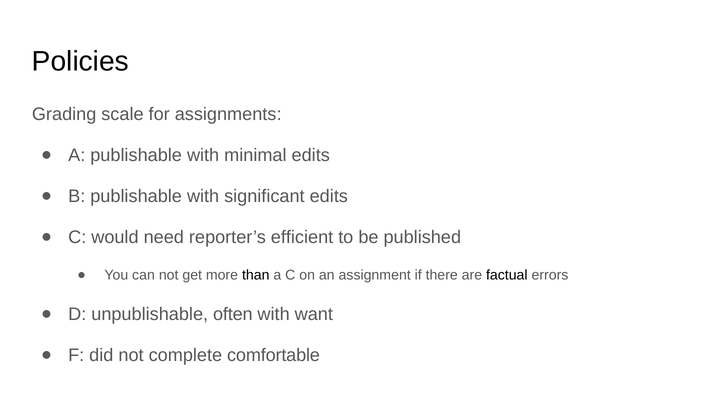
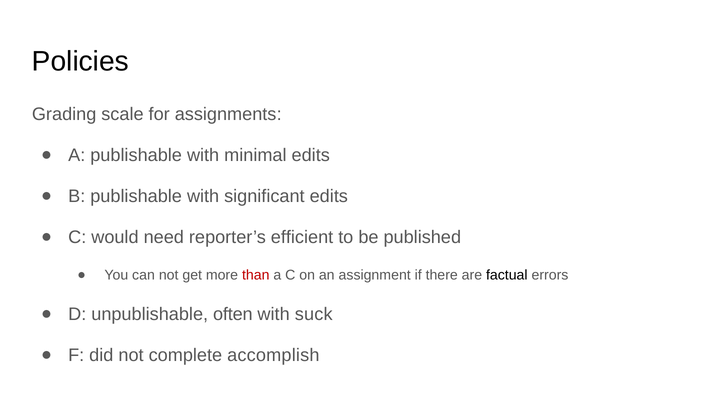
than colour: black -> red (256, 275)
want: want -> suck (314, 314)
comfortable: comfortable -> accomplish (273, 355)
